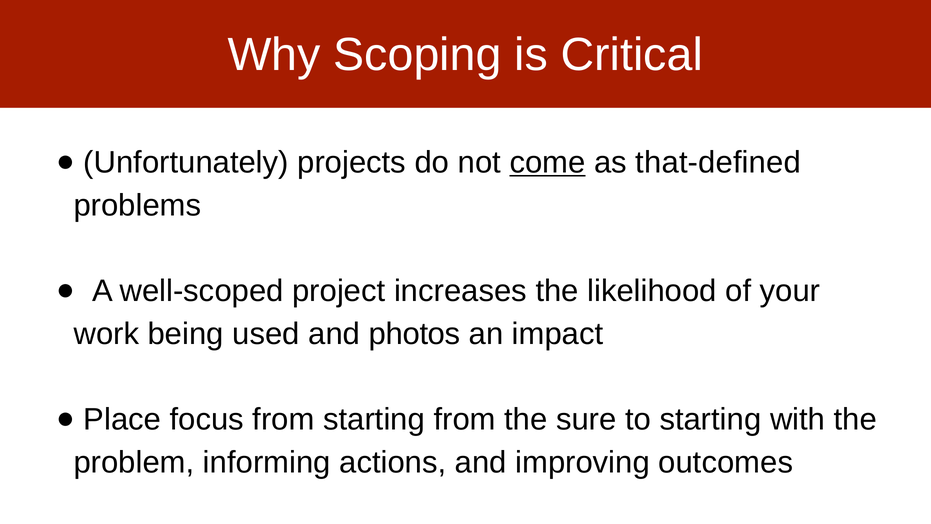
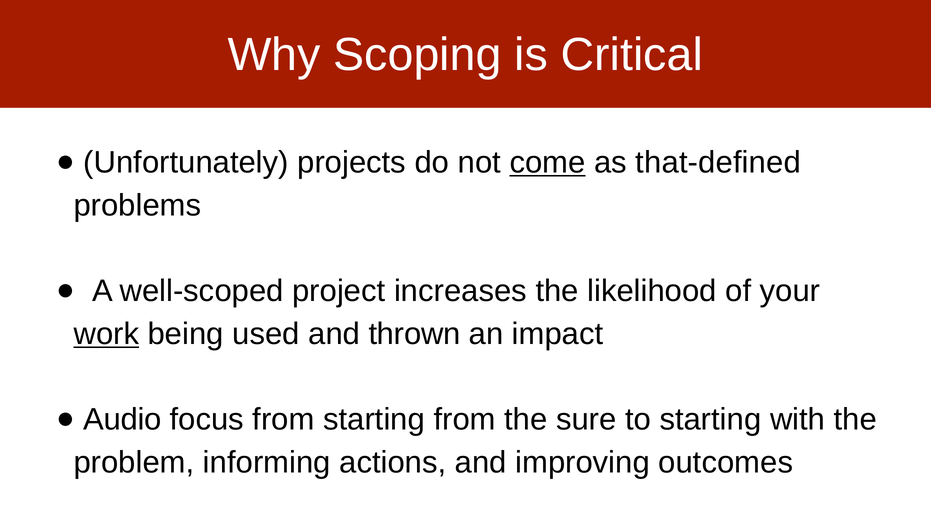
work underline: none -> present (106, 334)
photos: photos -> thrown (415, 334)
Place: Place -> Audio (122, 419)
